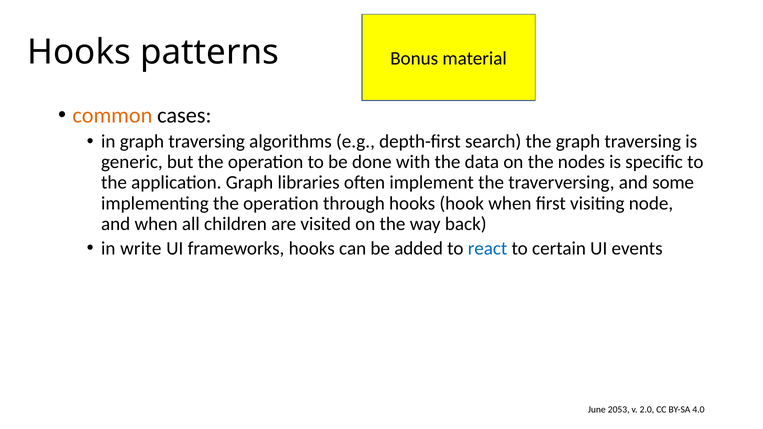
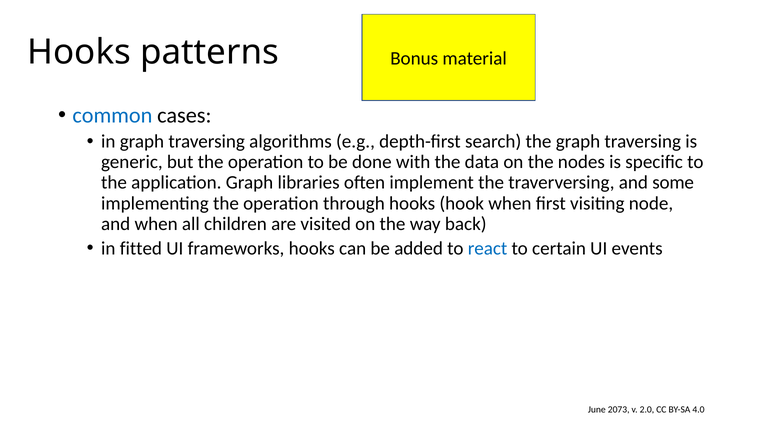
common colour: orange -> blue (112, 115)
write: write -> fitted (141, 248)
2053: 2053 -> 2073 (619, 410)
